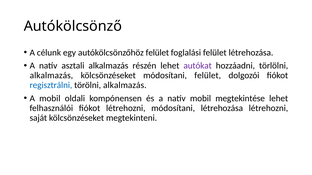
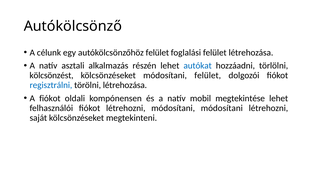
autókat colour: purple -> blue (198, 66)
alkalmazás: alkalmazás -> kölcsönzést (51, 76)
törölni alkalmazás: alkalmazás -> létrehozása (125, 85)
A mobil: mobil -> fiókot (50, 99)
módosítani létrehozása: létrehozása -> módosítani (222, 108)
